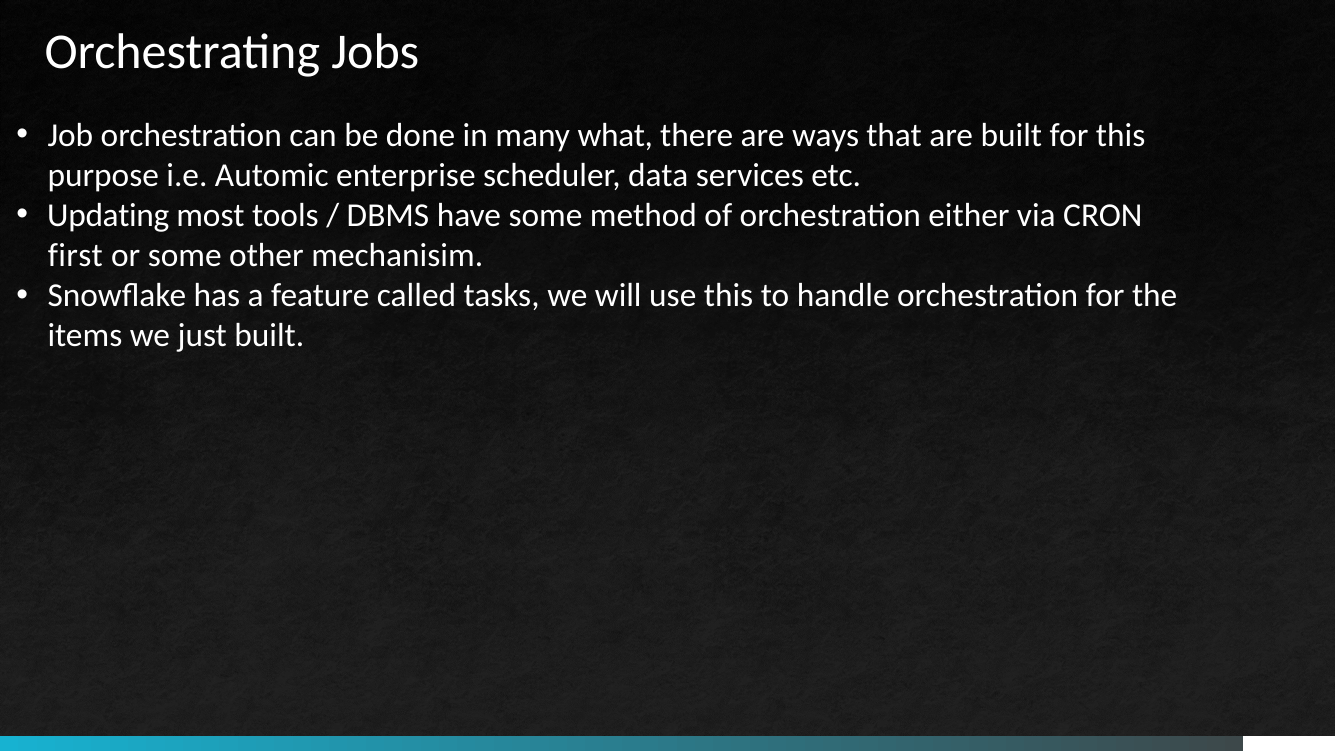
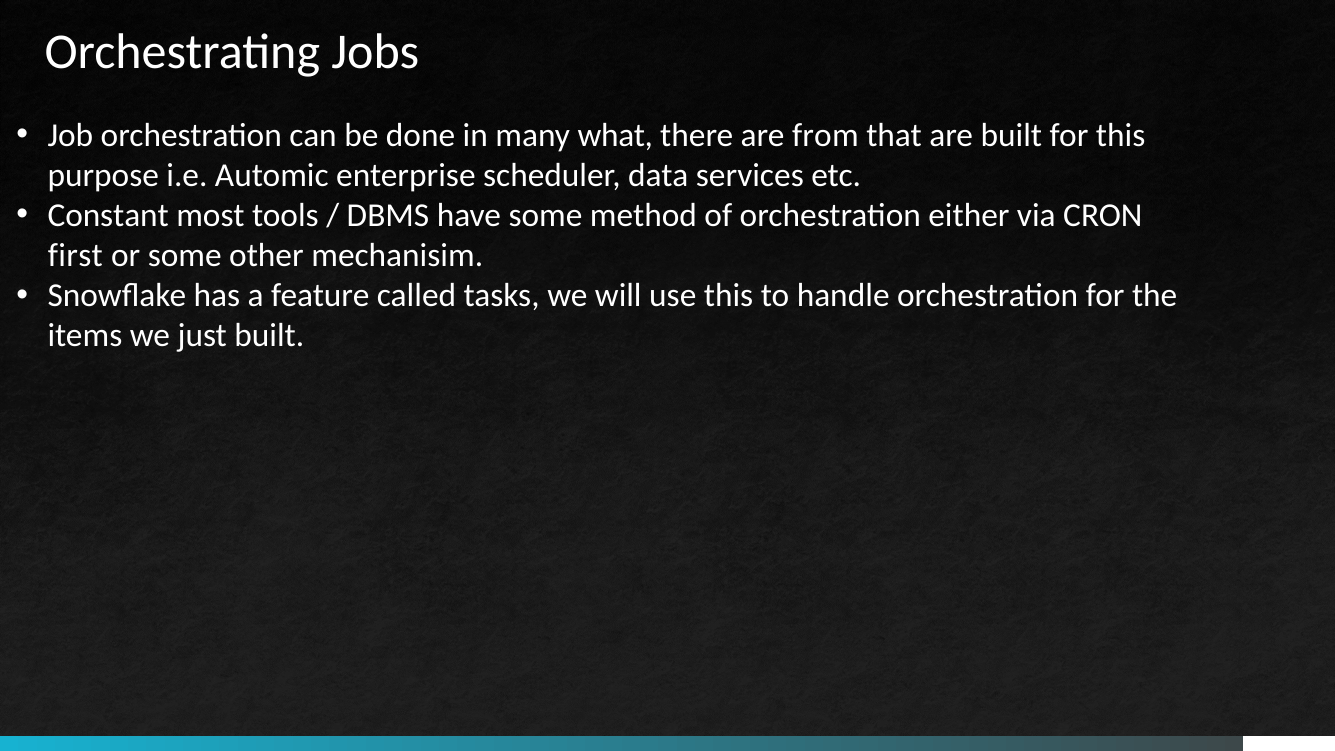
ways: ways -> from (825, 136)
Updating: Updating -> Constant (108, 216)
